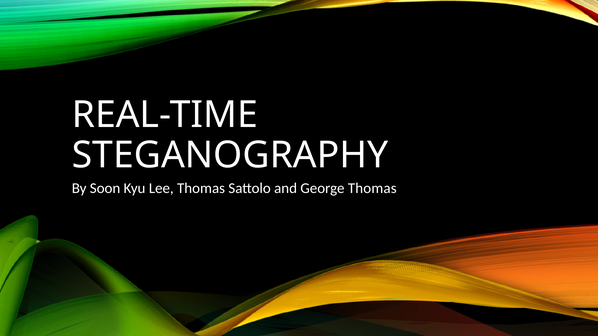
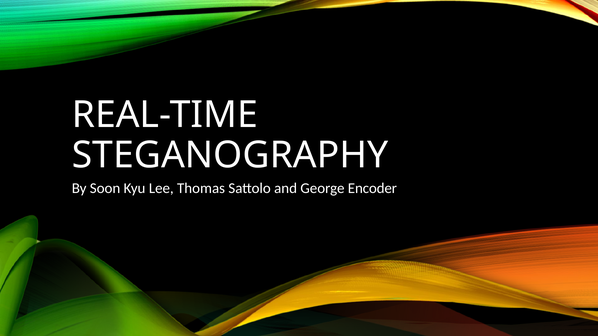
George Thomas: Thomas -> Encoder (372, 188)
